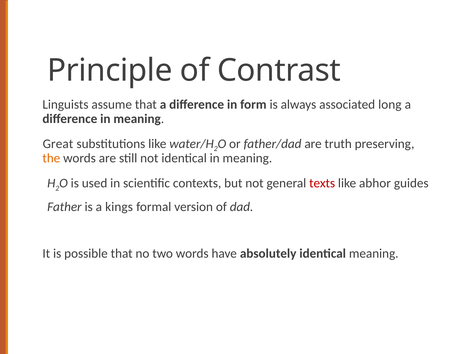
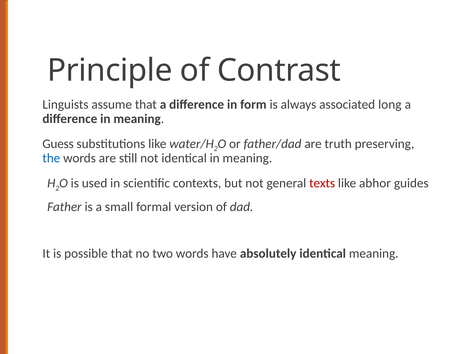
Great: Great -> Guess (58, 144)
the colour: orange -> blue (51, 158)
kings: kings -> small (119, 207)
